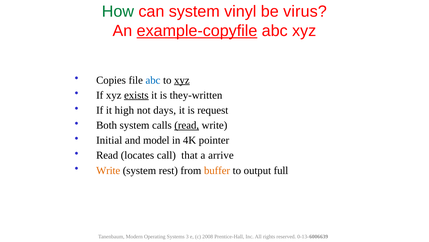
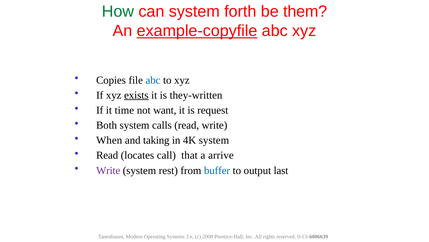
vinyl: vinyl -> forth (240, 12)
virus: virus -> them (305, 12)
xyz underline: present -> none (182, 80)
high: high -> time (124, 110)
days: days -> want (165, 110)
read underline: present -> none (187, 125)
Initial: Initial -> When (109, 140)
model: model -> taking (156, 140)
4K pointer: pointer -> system (214, 140)
Write colour: orange -> purple (108, 170)
buffer colour: orange -> blue (217, 170)
full: full -> last (281, 170)
